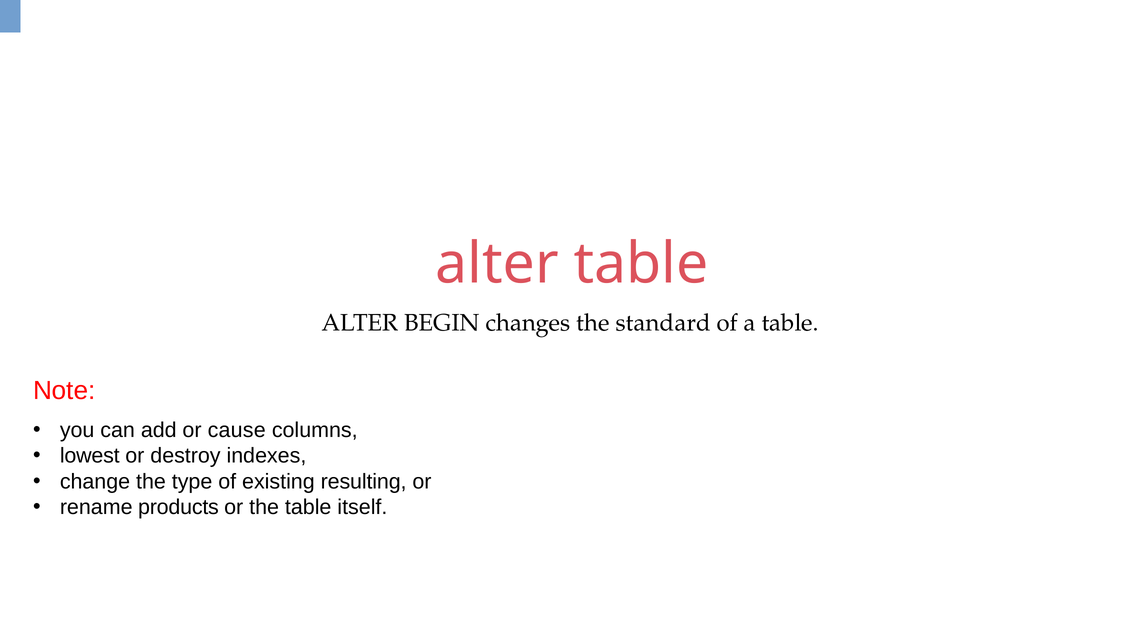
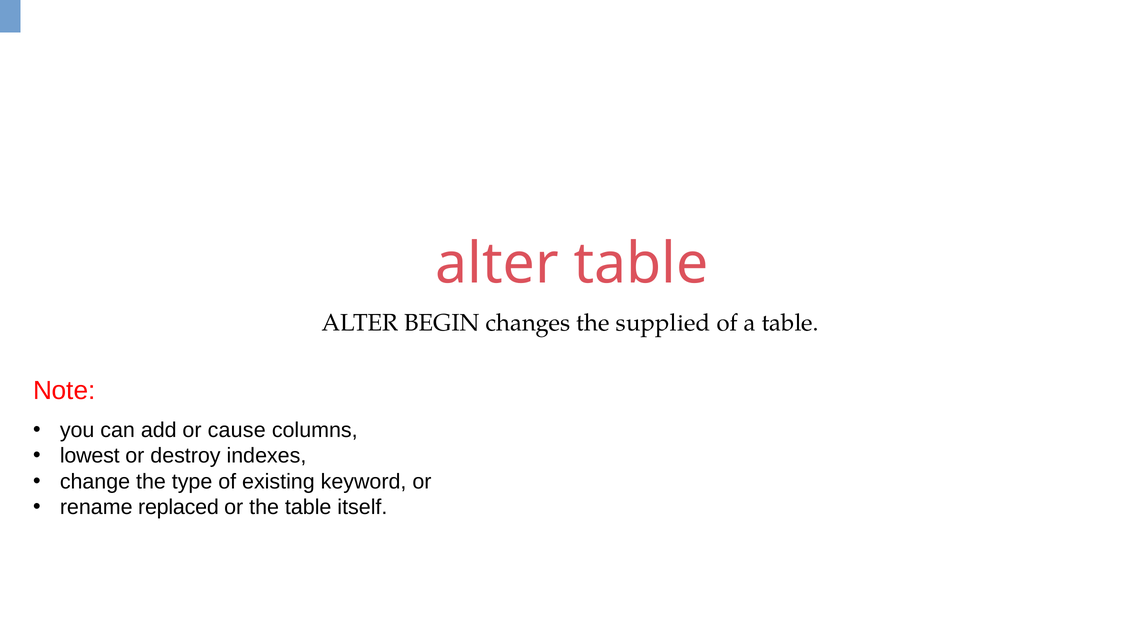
standard: standard -> supplied (663, 323)
resulting: resulting -> keyword (364, 482)
products: products -> replaced (178, 508)
